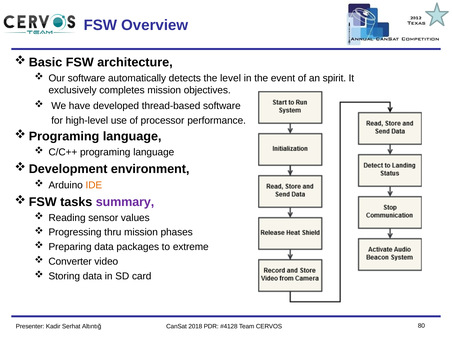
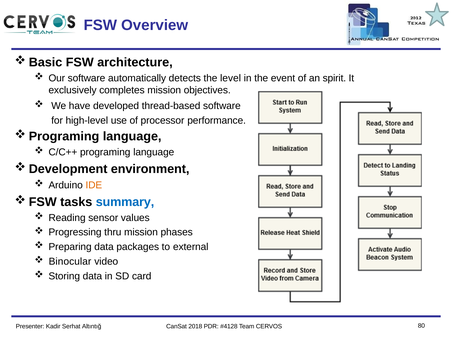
summary colour: purple -> blue (125, 202)
extreme: extreme -> external (191, 247)
Converter: Converter -> Binocular (70, 261)
